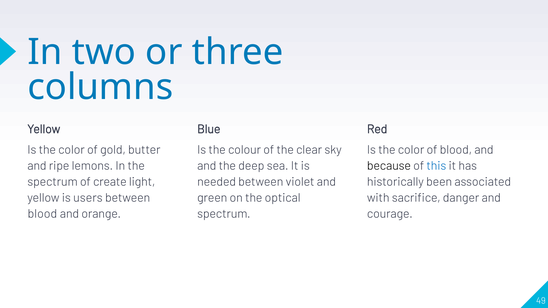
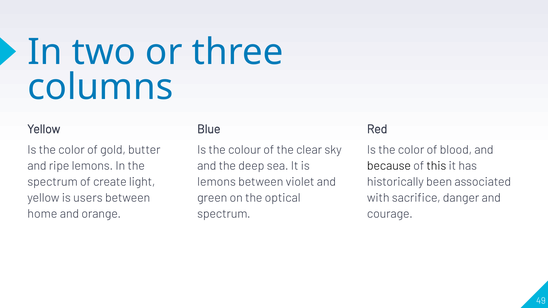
this colour: blue -> black (436, 166)
needed: needed -> lemons (217, 182)
blood: blood -> home (42, 214)
